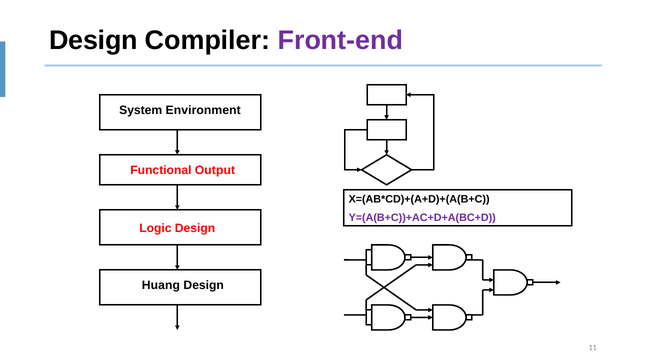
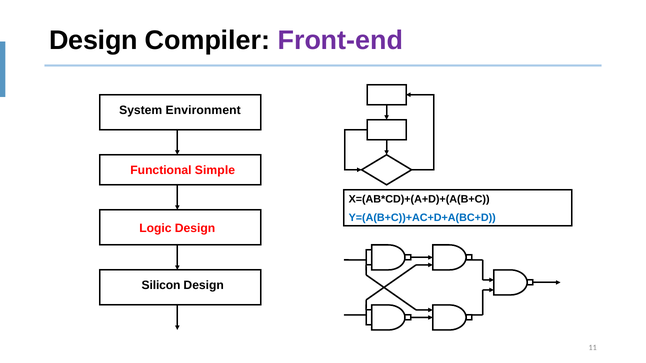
Output: Output -> Simple (215, 170)
Y=(A(B+C))+AC+D+A(BC+D colour: purple -> blue (422, 218)
Huang: Huang -> Silicon (161, 286)
